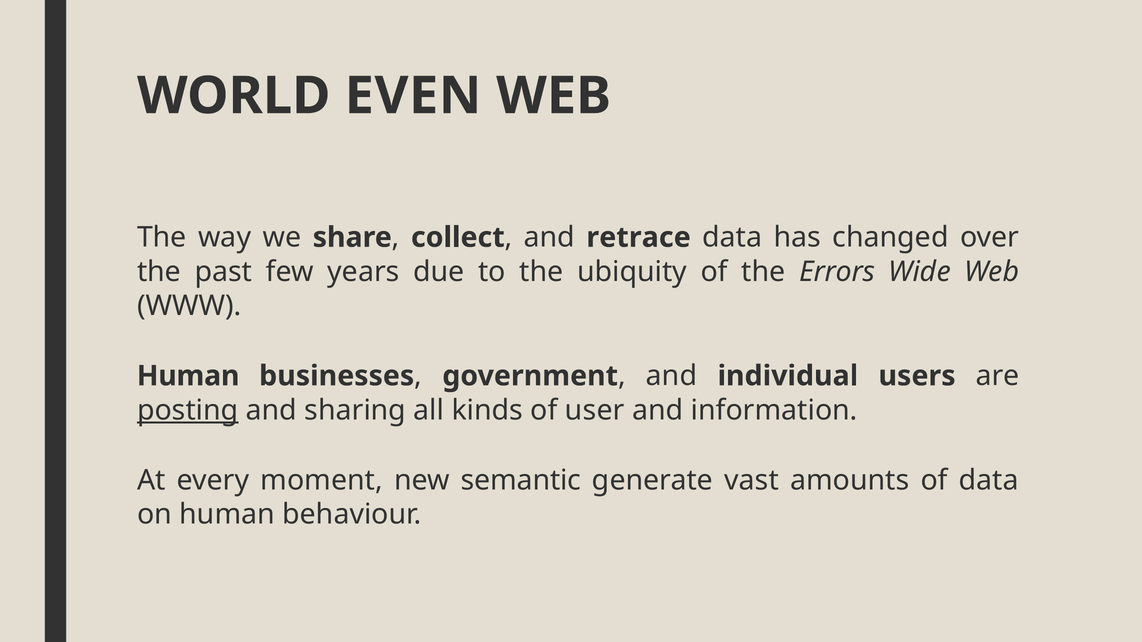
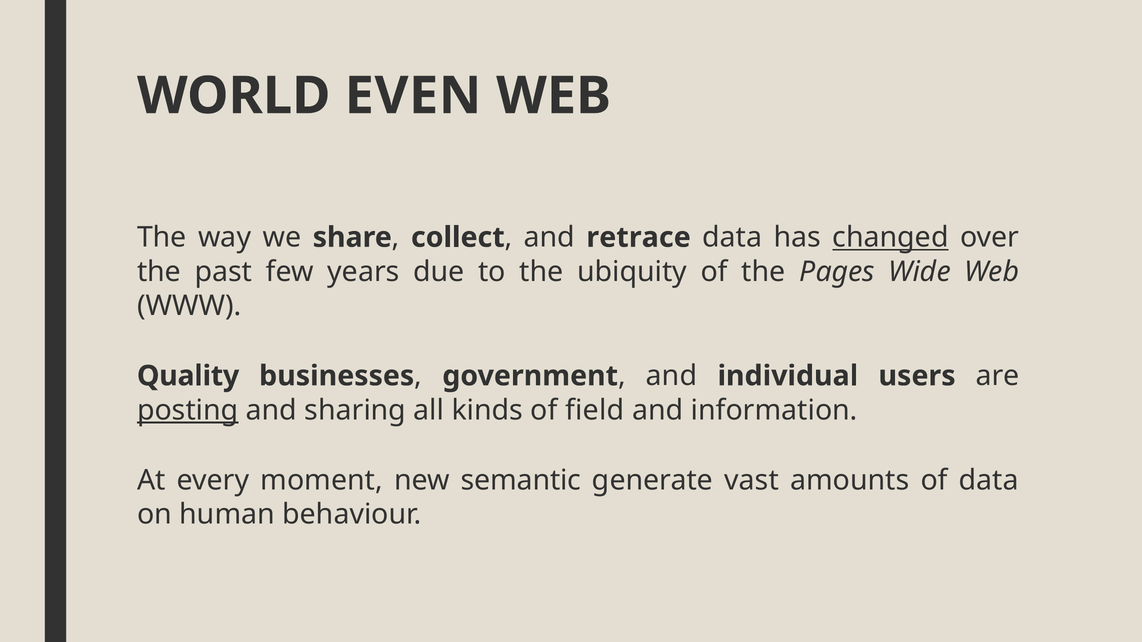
changed underline: none -> present (891, 238)
Errors: Errors -> Pages (837, 272)
Human: Human -> Quality (188, 376)
user: user -> field (595, 410)
